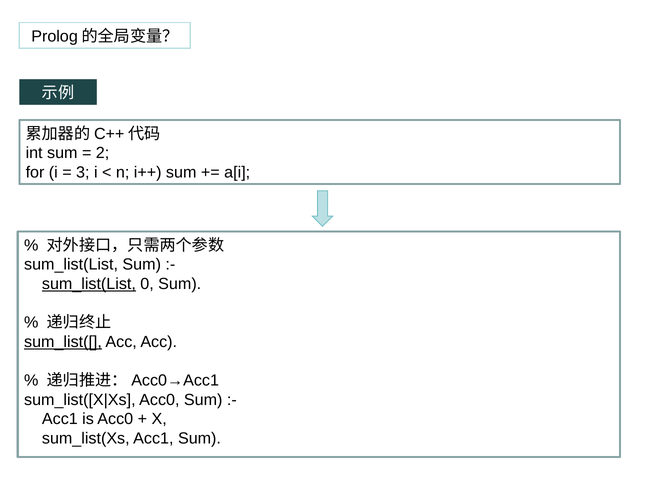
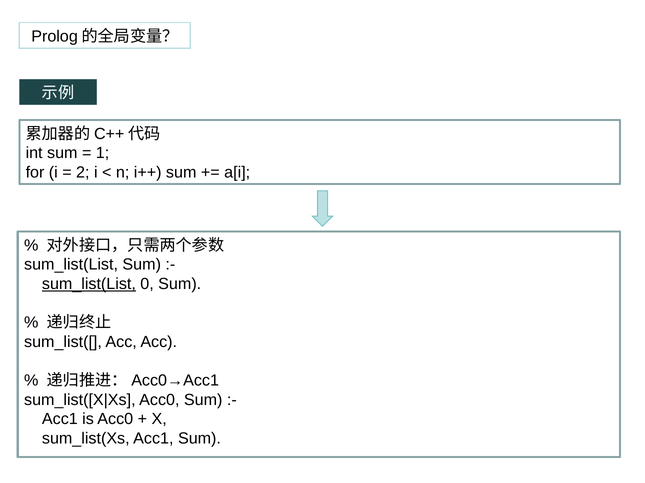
2: 2 -> 1 (103, 153)
3: 3 -> 2 (83, 173)
sum_list([ underline: present -> none (63, 342)
